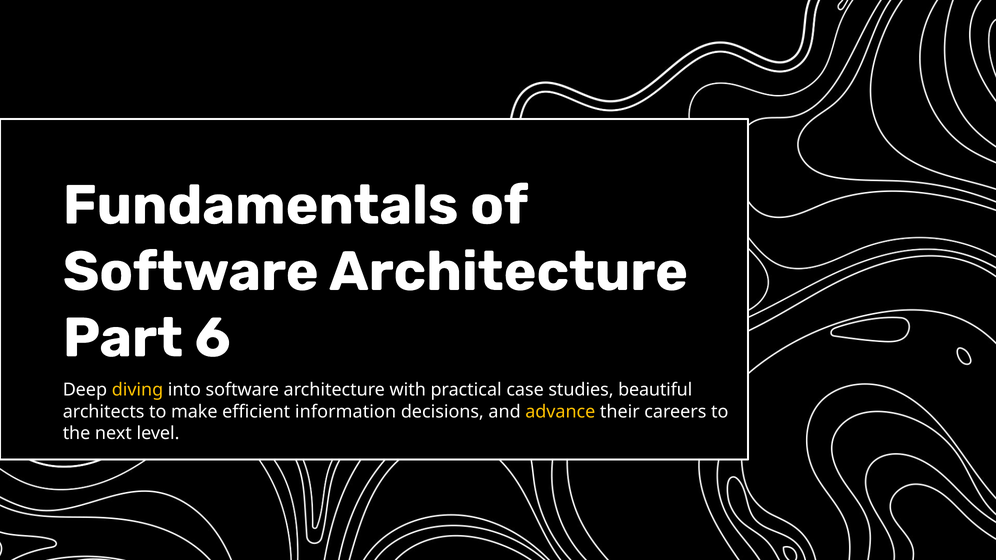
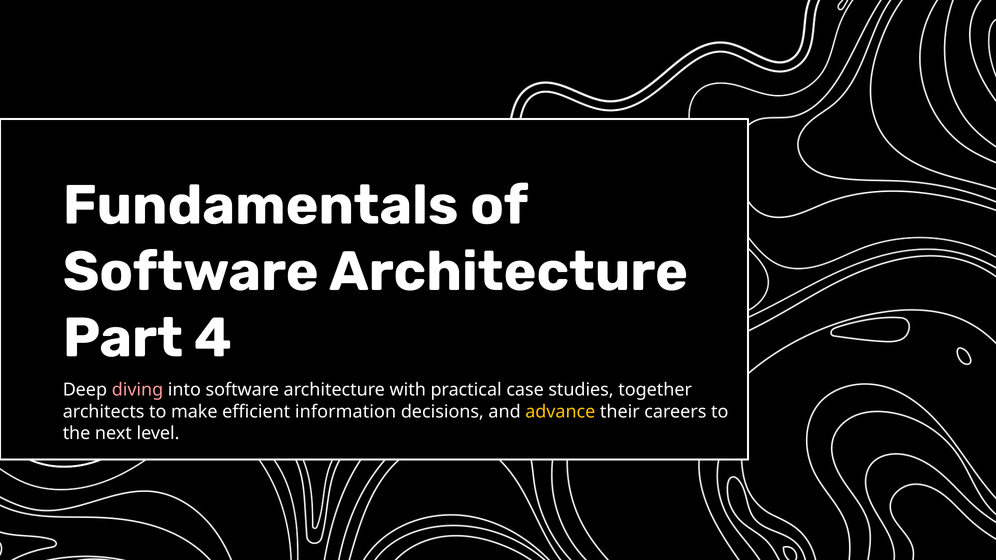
6: 6 -> 4 (213, 338)
diving colour: yellow -> pink (138, 390)
beautiful: beautiful -> together (655, 390)
